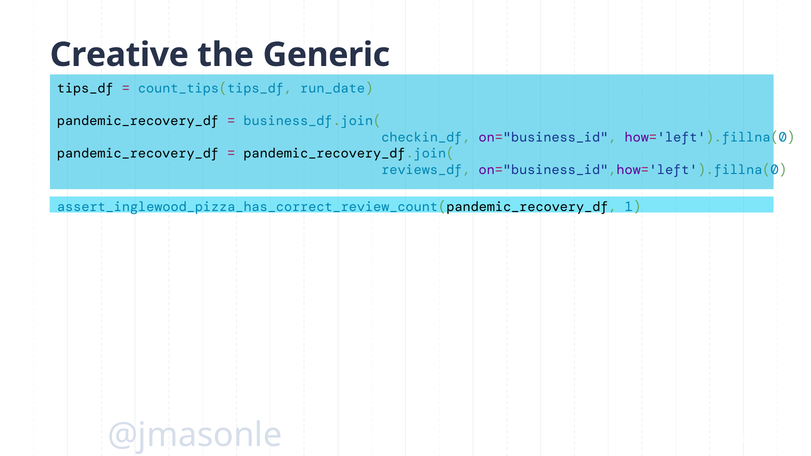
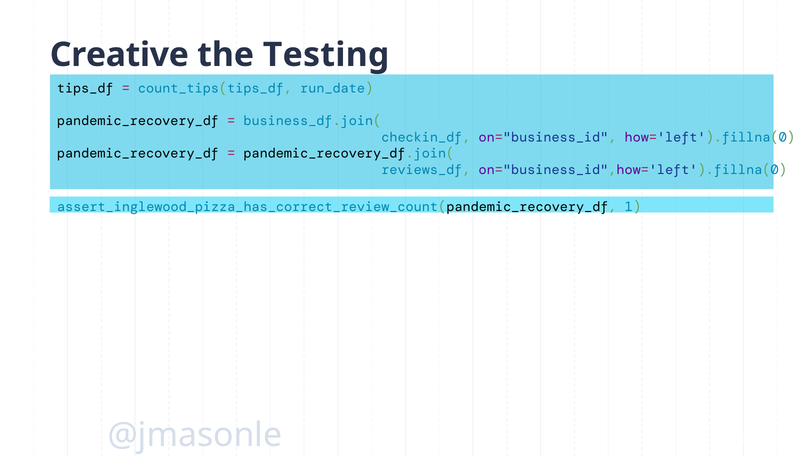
Generic: Generic -> Testing (326, 55)
